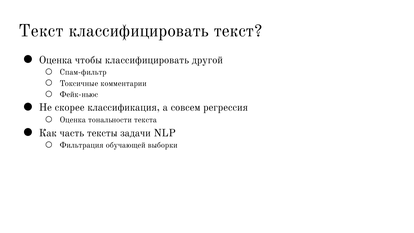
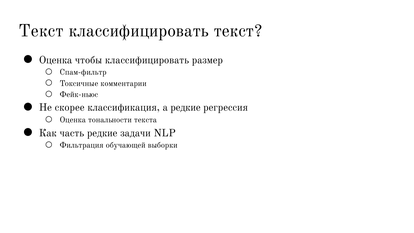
другой: другой -> размер (207, 60)
а совсем: совсем -> редкие (186, 107)
часть тексты: тексты -> редкие (102, 133)
